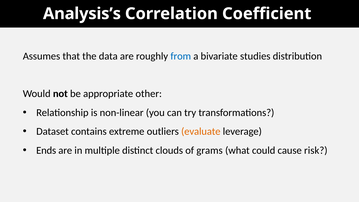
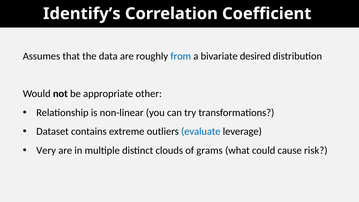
Analysis’s: Analysis’s -> Identify’s (82, 14)
studies: studies -> desired (255, 56)
evaluate colour: orange -> blue (201, 131)
Ends: Ends -> Very (46, 150)
